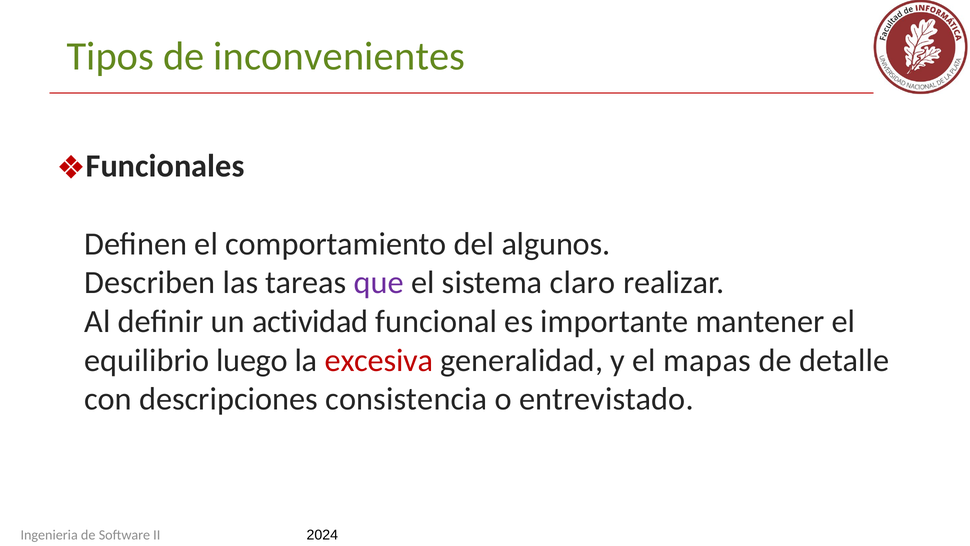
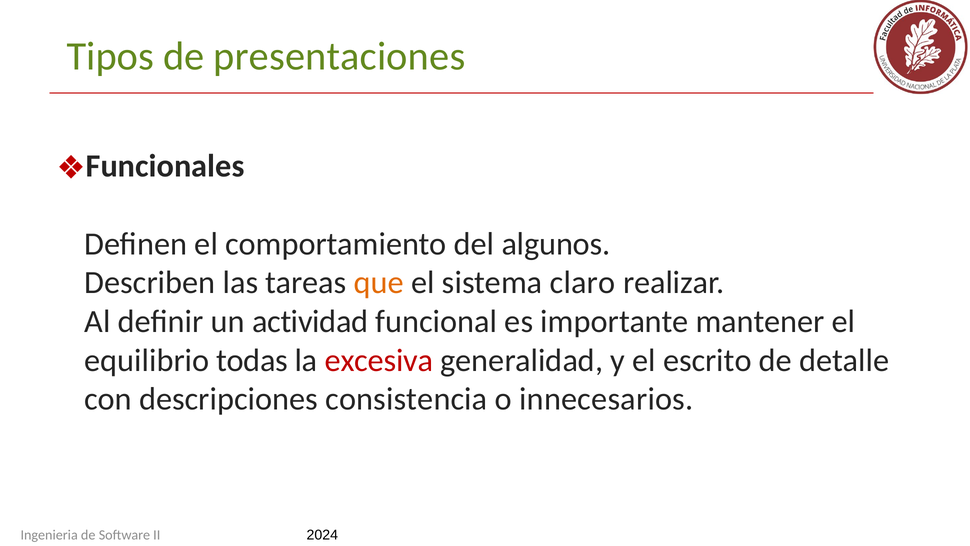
inconvenientes: inconvenientes -> presentaciones (339, 56)
que colour: purple -> orange (379, 283)
luego: luego -> todas (252, 360)
mapas: mapas -> escrito (707, 360)
entrevistado: entrevistado -> innecesarios (606, 399)
